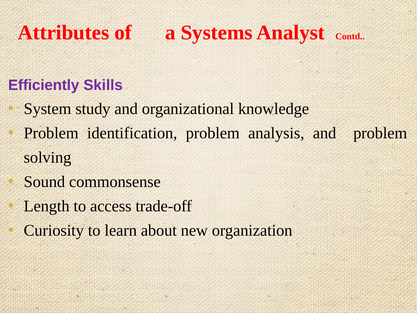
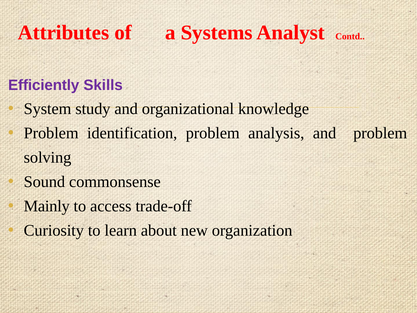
Length: Length -> Mainly (47, 206)
